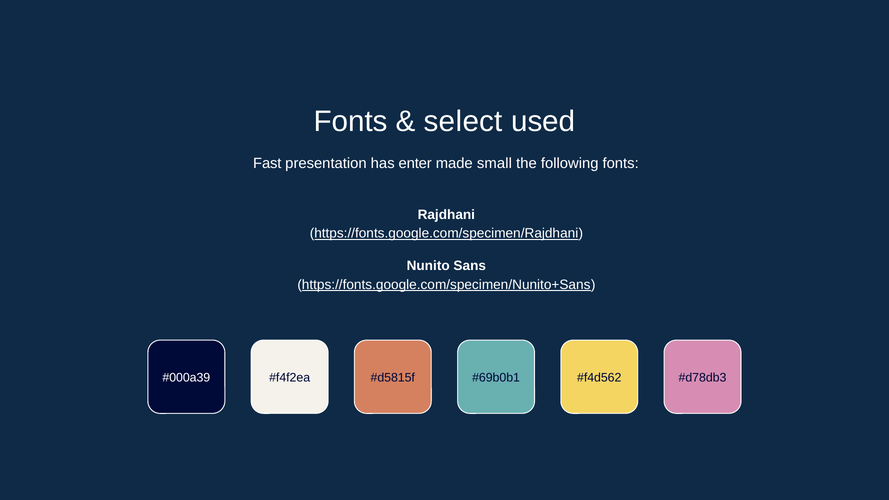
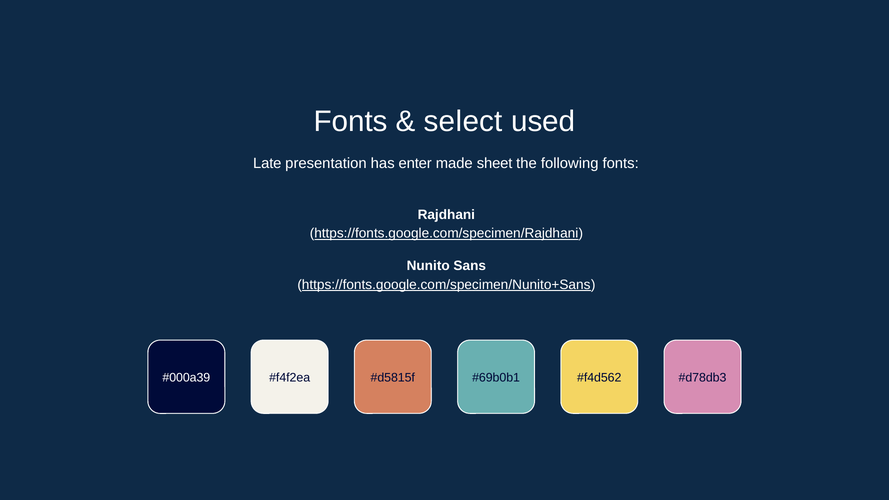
Fast: Fast -> Late (267, 163)
small: small -> sheet (495, 163)
